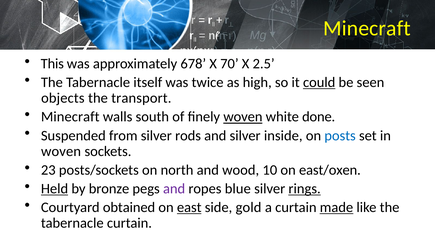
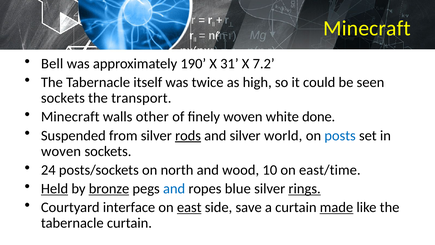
This: This -> Bell (52, 64)
678: 678 -> 190 (193, 64)
70: 70 -> 31 (229, 64)
2.5: 2.5 -> 7.2 (264, 64)
could underline: present -> none (319, 82)
objects: objects -> sockets (63, 98)
south: south -> other (152, 117)
woven underline: present -> none (243, 117)
rods underline: none -> present (188, 135)
inside: inside -> world (283, 135)
23: 23 -> 24 (48, 170)
east/oxen: east/oxen -> east/time (330, 170)
bronze underline: none -> present (109, 188)
and colour: purple -> blue (174, 188)
obtained: obtained -> interface (129, 207)
gold: gold -> save (249, 207)
